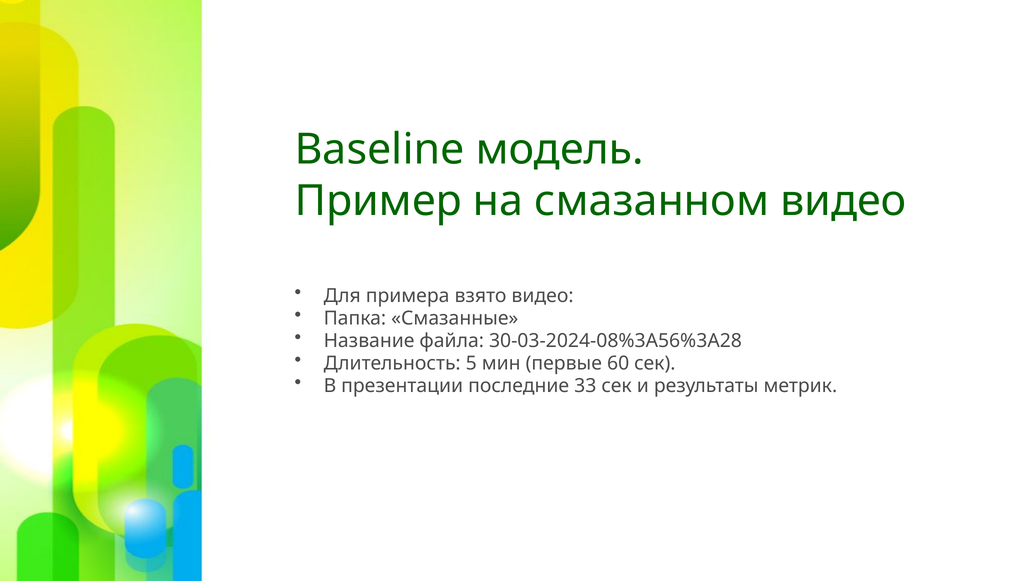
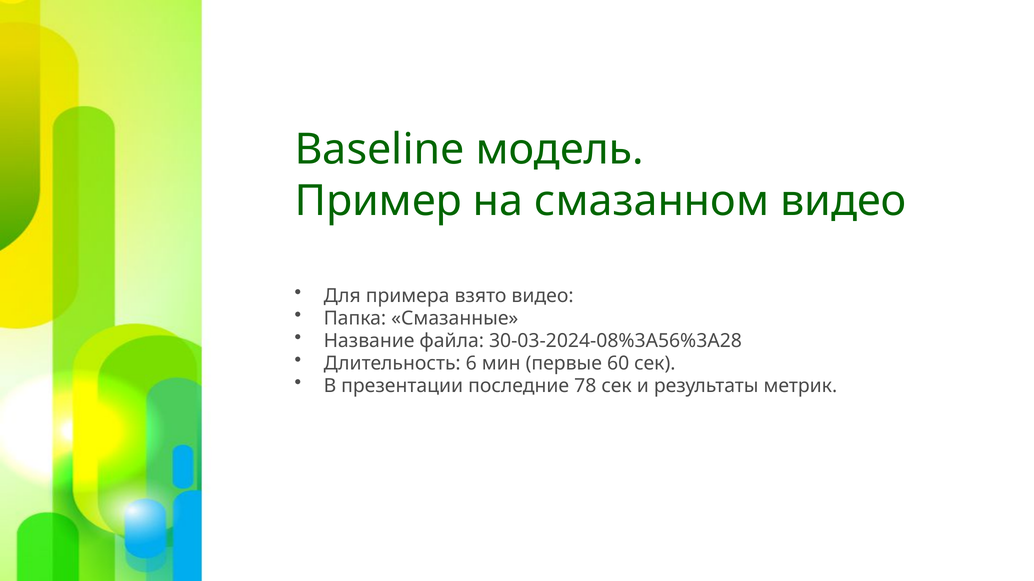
5: 5 -> 6 (471, 364)
33: 33 -> 78 (585, 386)
